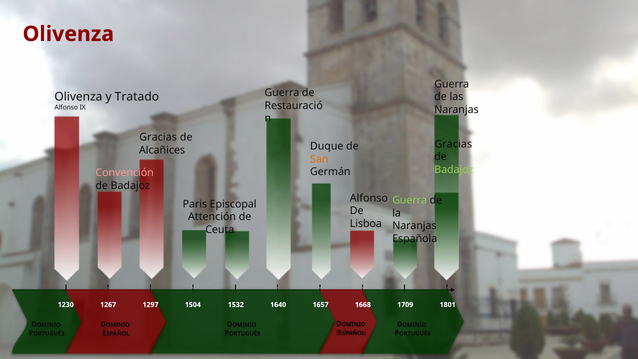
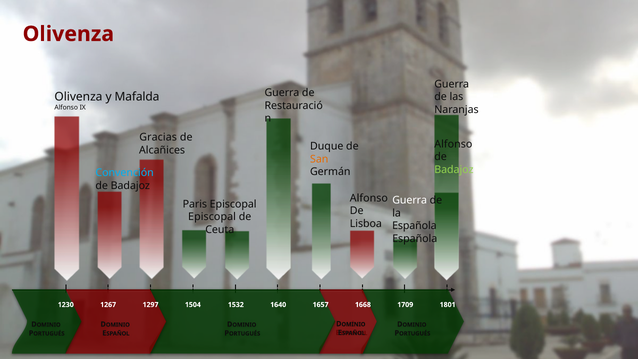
Tratado: Tratado -> Mafalda (137, 97)
Gracias: Gracias -> Alfonso (453, 144)
Convención colour: pink -> light blue (125, 173)
Guerra colour: light green -> white (410, 200)
Attención: Attención -> Episcopal (212, 217)
Naranjas: Naranjas -> Española (414, 226)
